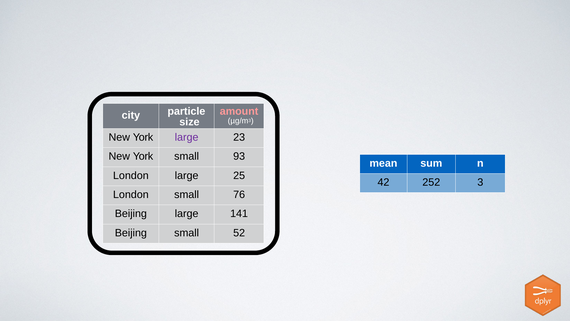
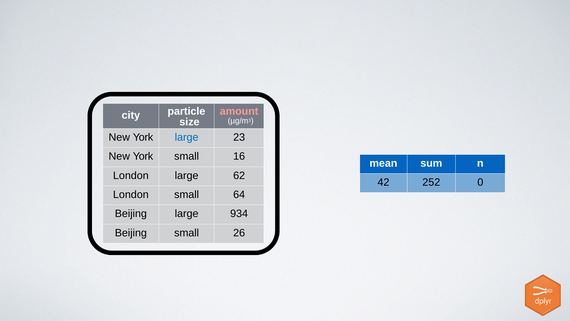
large colour: purple -> blue (187, 137)
93: 93 -> 16 (239, 156)
25: 25 -> 62 (239, 176)
252 3: 3 -> 0 (480, 182)
76: 76 -> 64 (239, 195)
141: 141 -> 934 (239, 214)
52: 52 -> 26 (239, 233)
